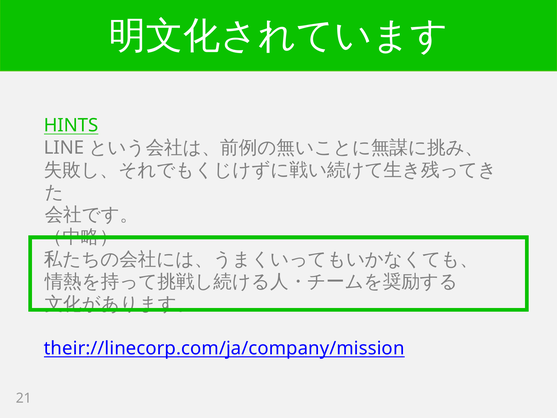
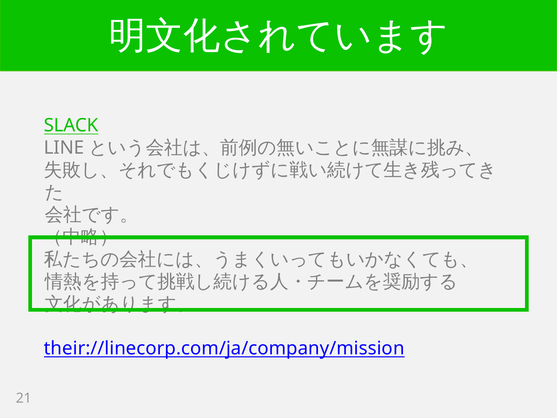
HINTS: HINTS -> SLACK (71, 125)
